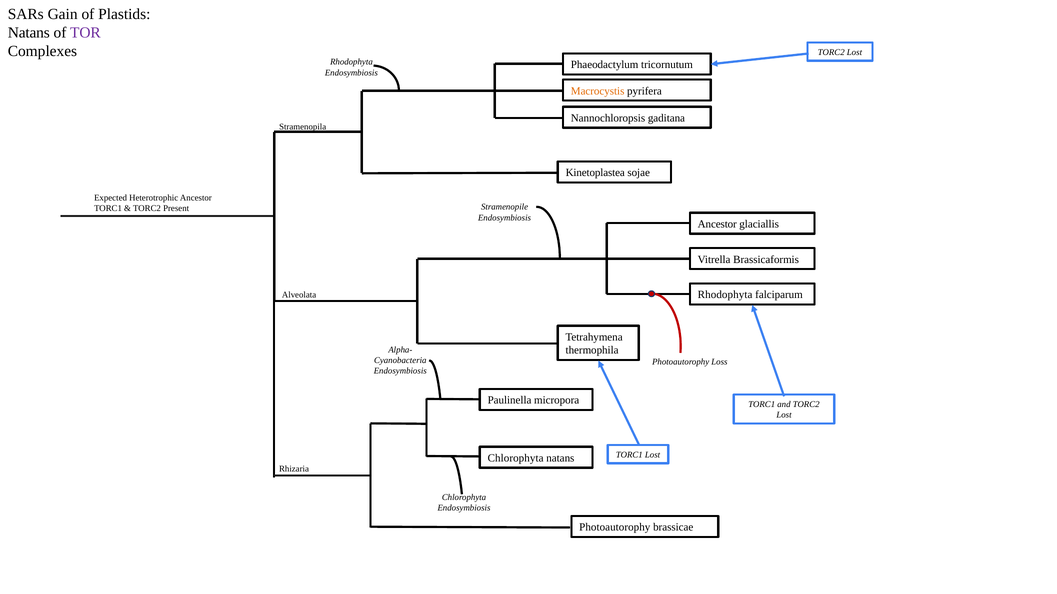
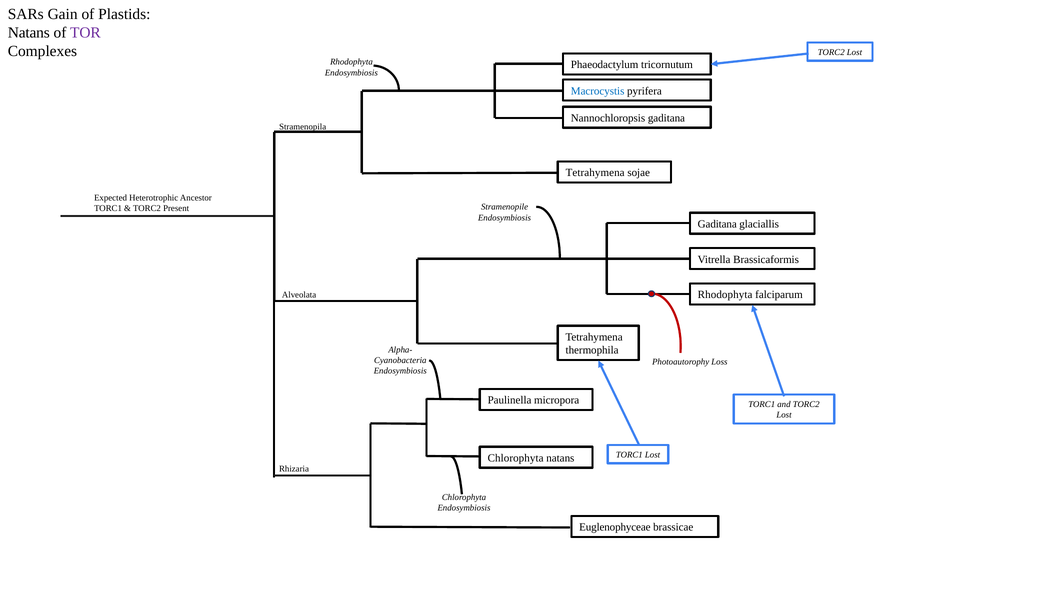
Macrocystis colour: orange -> blue (598, 91)
Kinetoplastea: Kinetoplastea -> Tetrahymena (595, 173)
Ancestor: Ancestor -> Gaditana (717, 224)
Photoautorophy: Photoautorophy -> Euglenophyceae (615, 528)
